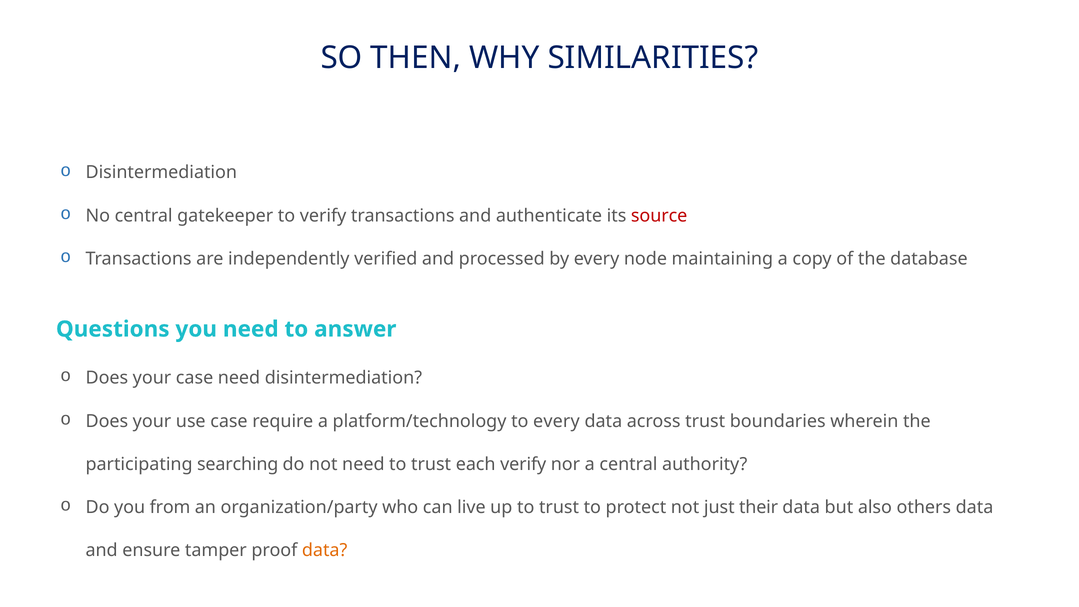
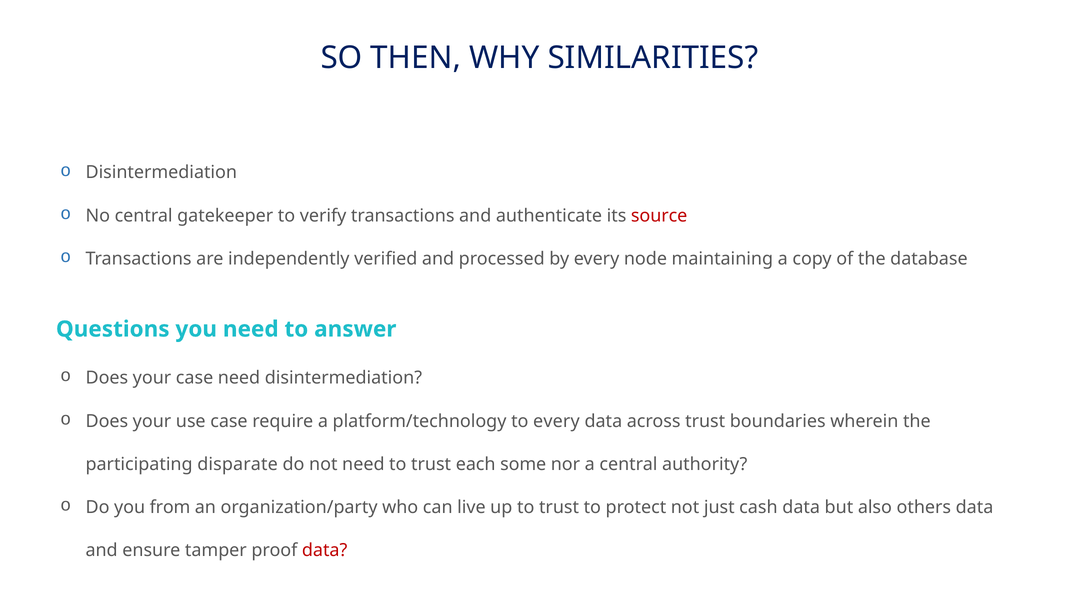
searching: searching -> disparate (238, 464)
each verify: verify -> some (523, 464)
their: their -> cash (758, 507)
data colour: orange -> red (325, 550)
